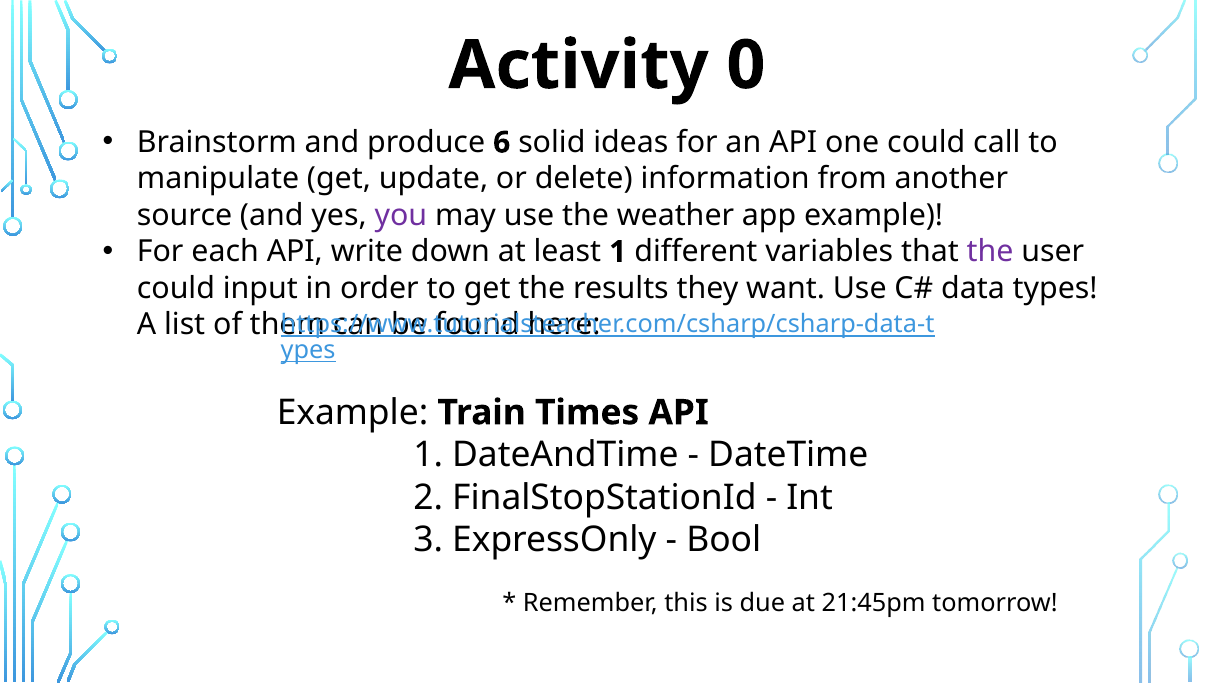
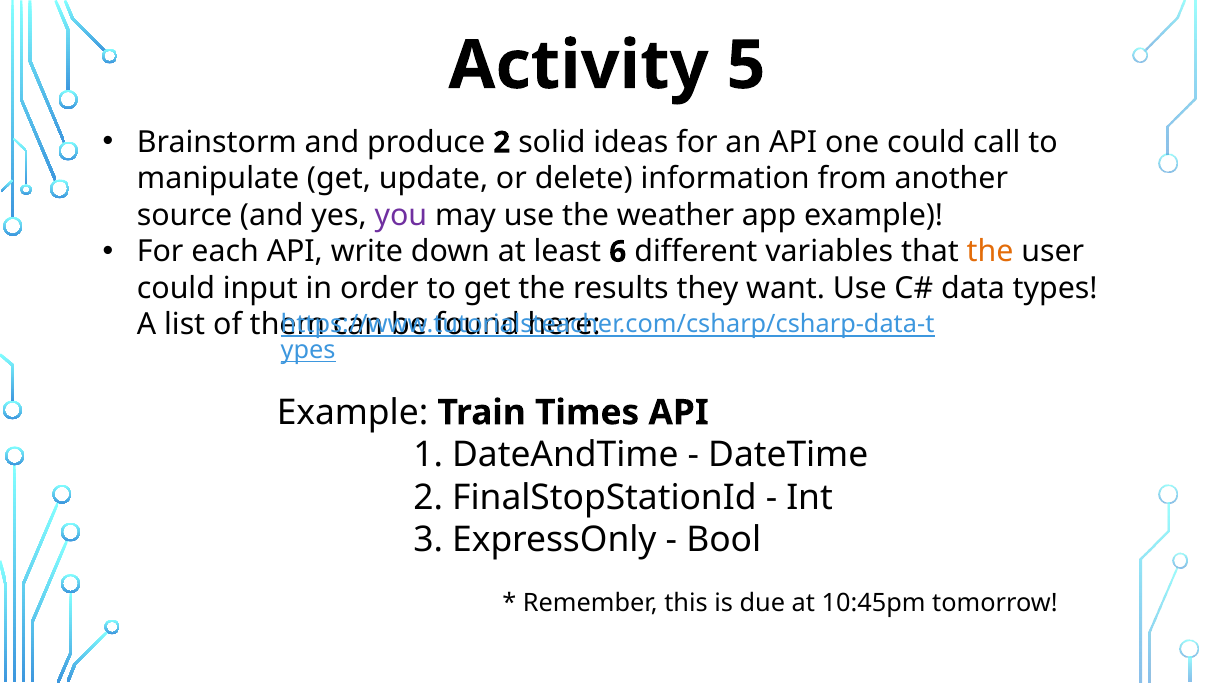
0: 0 -> 5 (746, 66)
produce 6: 6 -> 2 (502, 143)
least 1: 1 -> 6 (618, 252)
the colour: purple -> orange (990, 252)
21:45pm: 21:45pm -> 10:45pm (874, 603)
